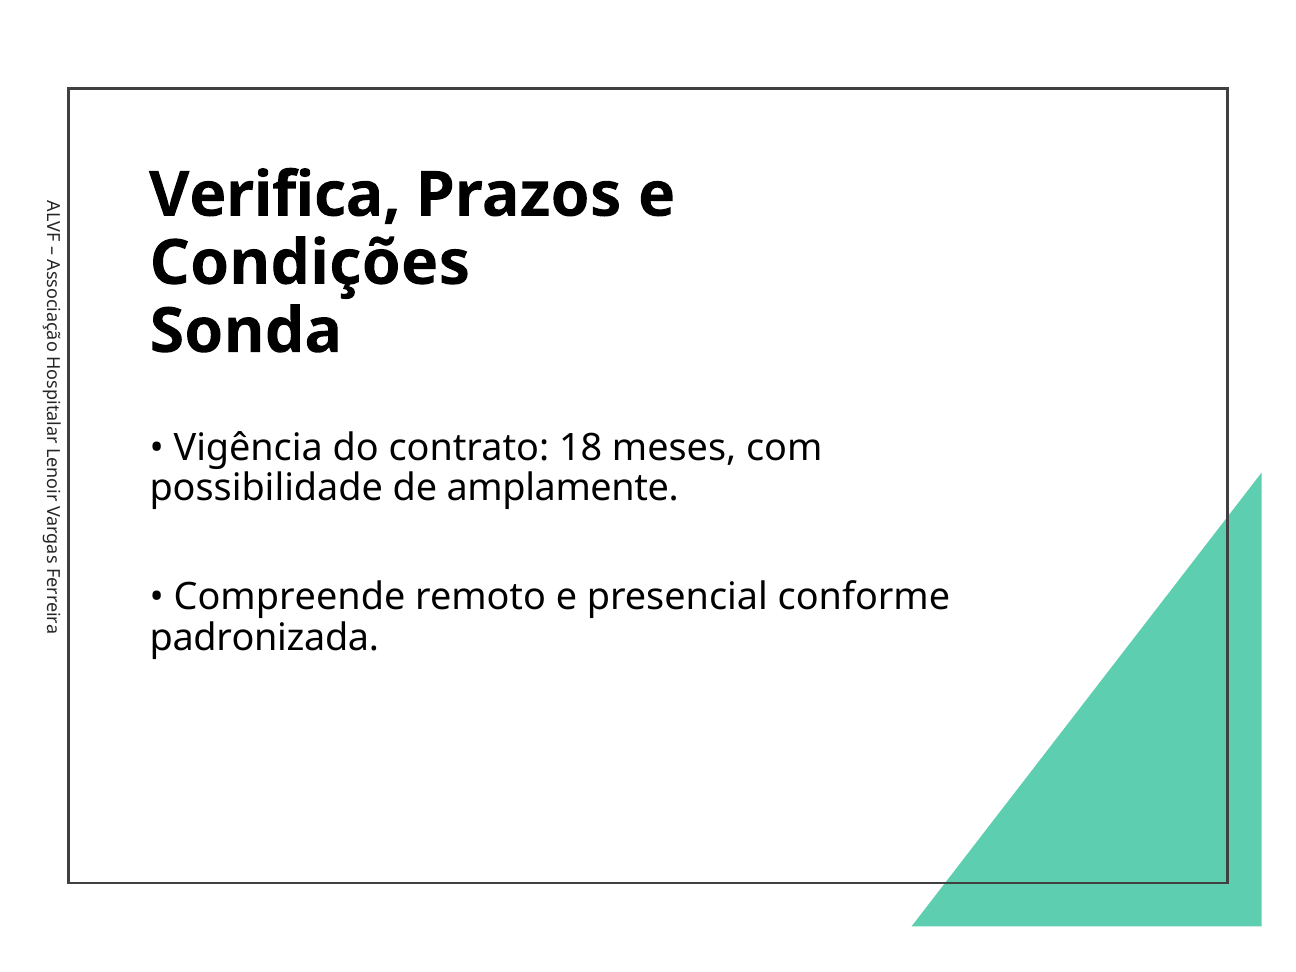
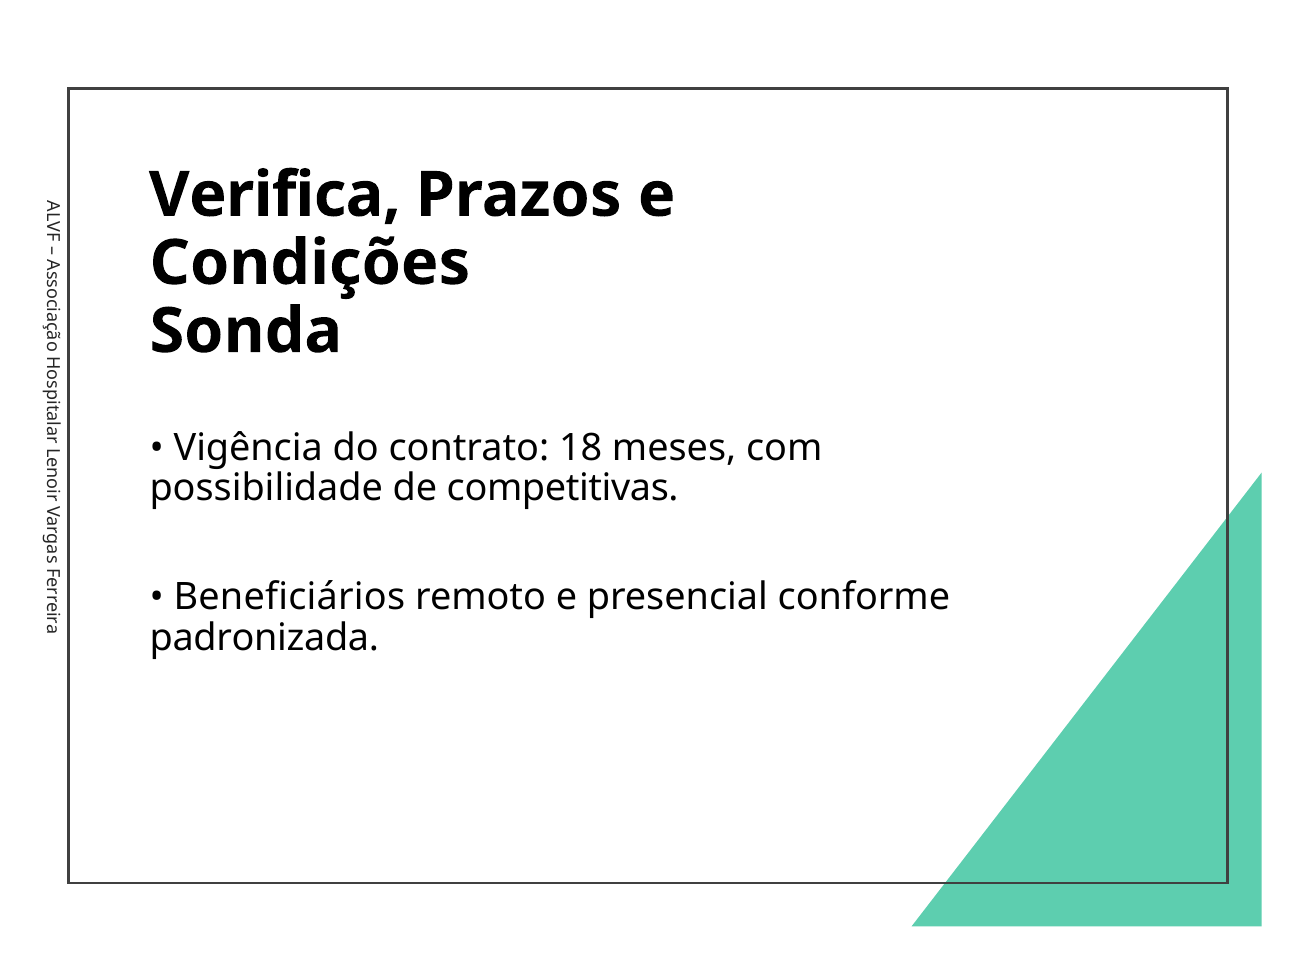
amplamente: amplamente -> competitivas (563, 488)
Compreende: Compreende -> Beneficiários (289, 597)
